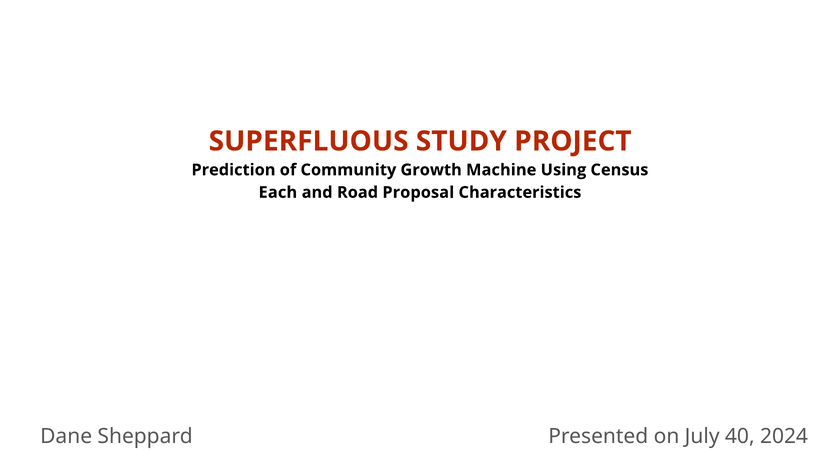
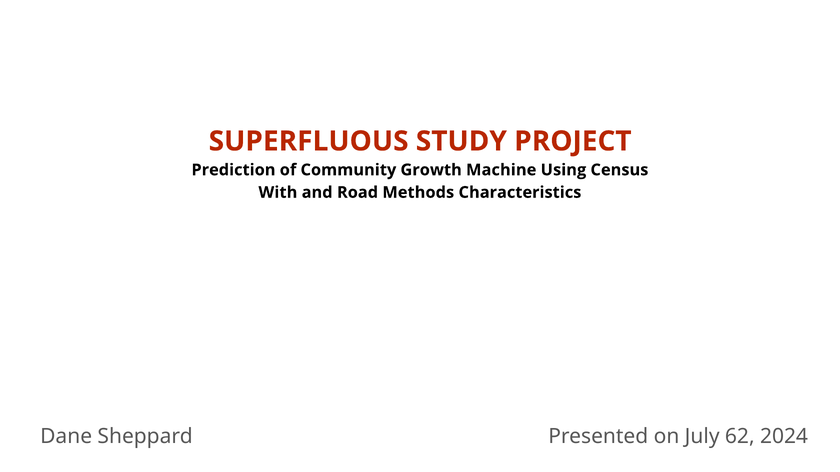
Each: Each -> With (278, 193)
Proposal: Proposal -> Methods (418, 193)
40: 40 -> 62 (740, 437)
